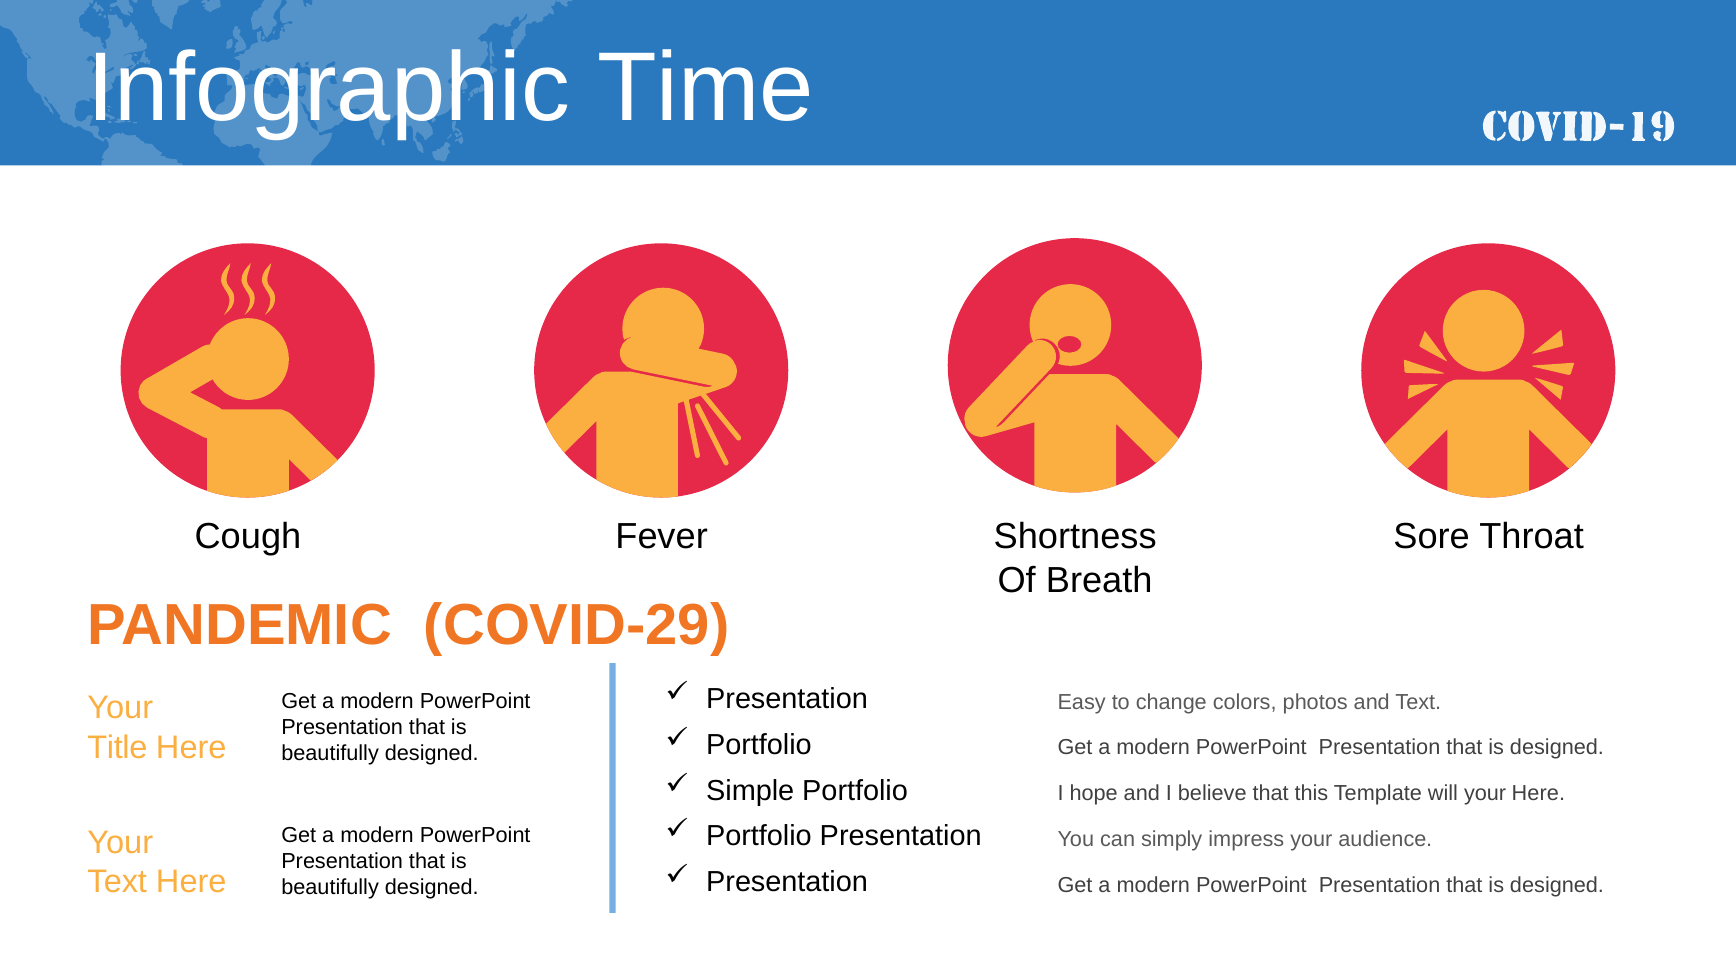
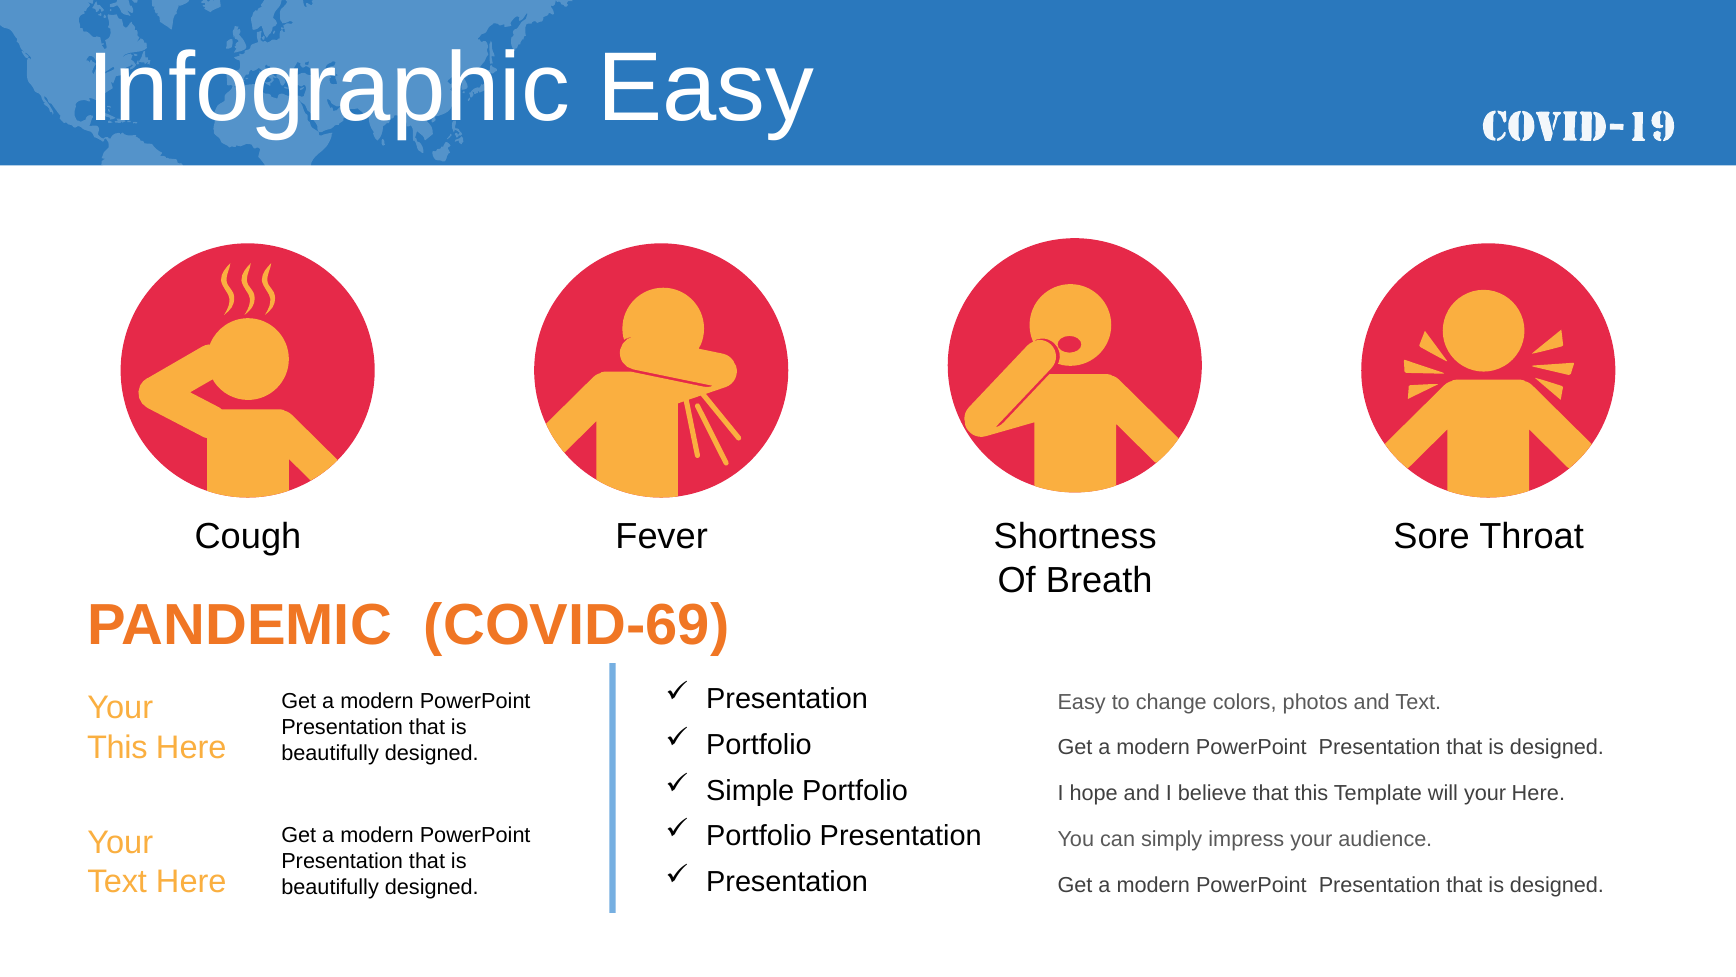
Infographic Time: Time -> Easy (706, 88)
COVID-29: COVID-29 -> COVID-69 (577, 625)
Title: Title -> This (117, 747)
